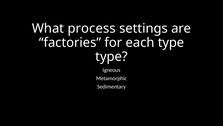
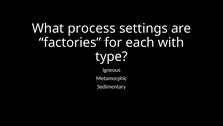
each type: type -> with (171, 42)
